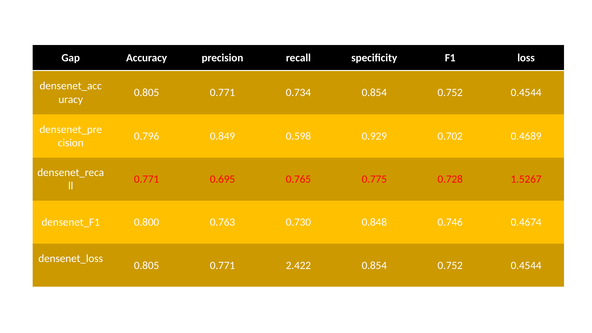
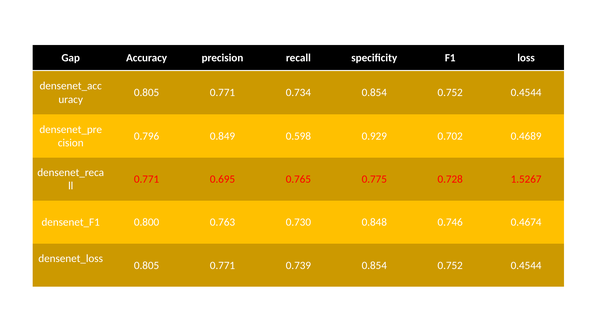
2.422: 2.422 -> 0.739 (298, 265)
